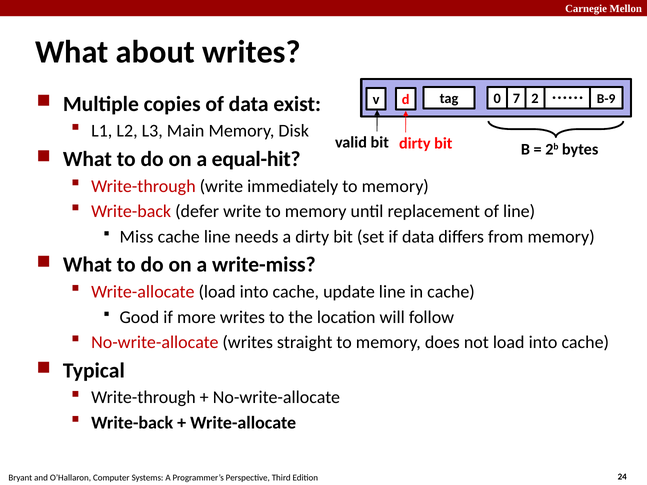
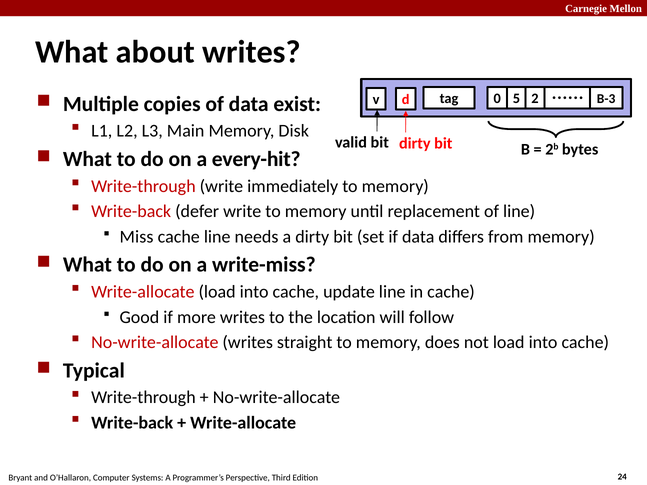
7: 7 -> 5 (516, 99)
B-9: B-9 -> B-3 (606, 99)
equal-hit: equal-hit -> every-hit (256, 159)
